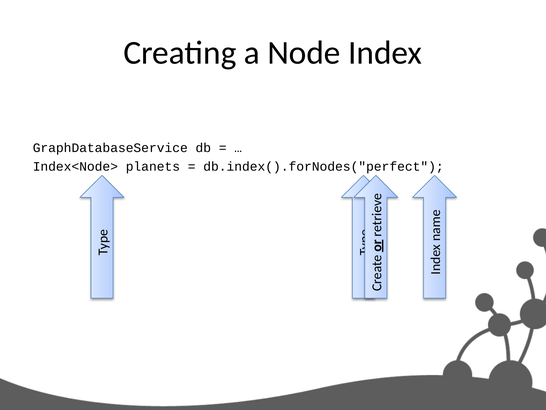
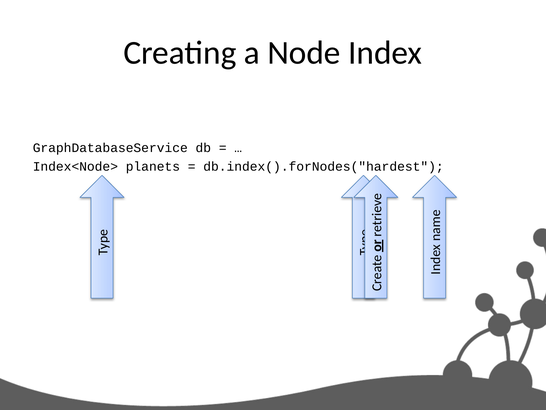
db.index().forNodes("perfect: db.index().forNodes("perfect -> db.index().forNodes("hardest (323, 166)
